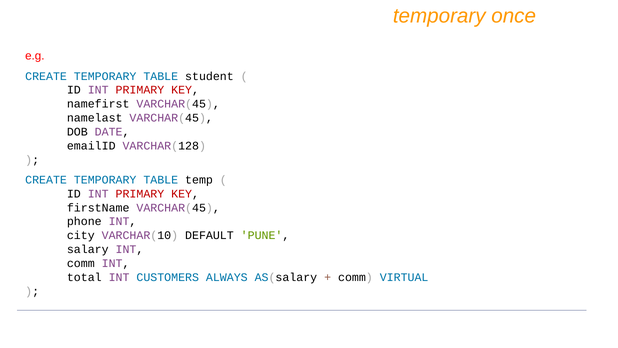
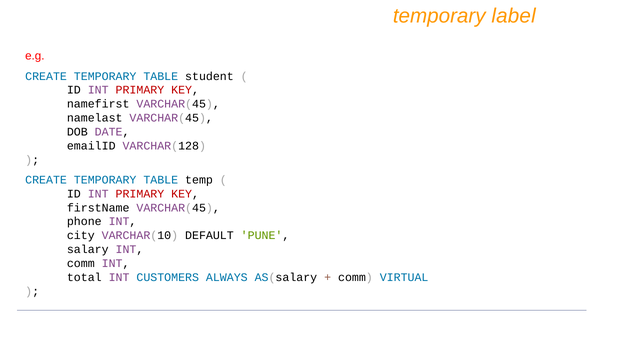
once: once -> label (514, 16)
